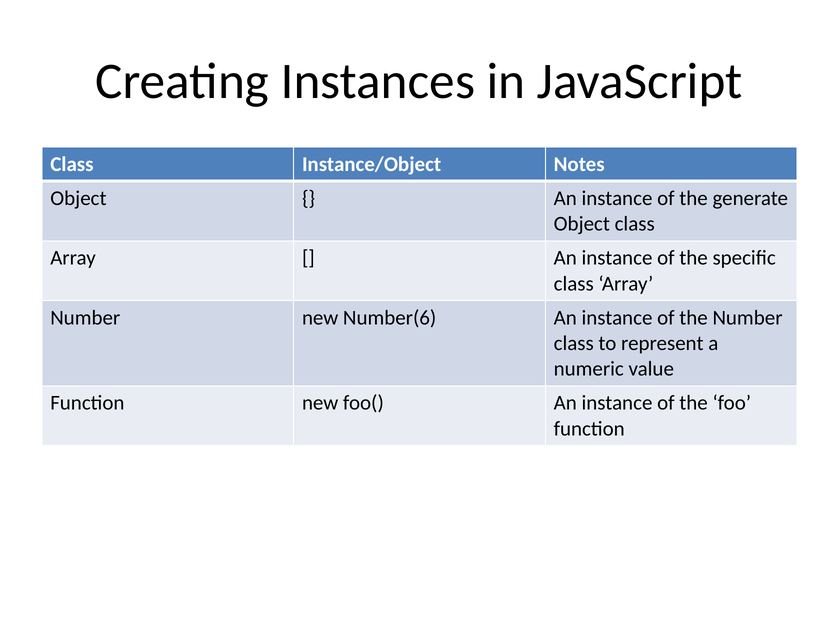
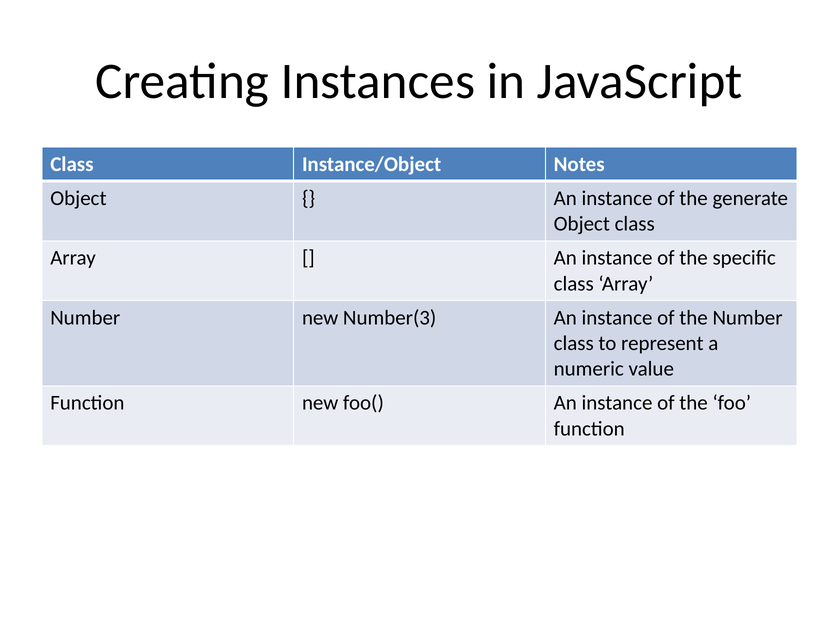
Number(6: Number(6 -> Number(3 (390, 317)
